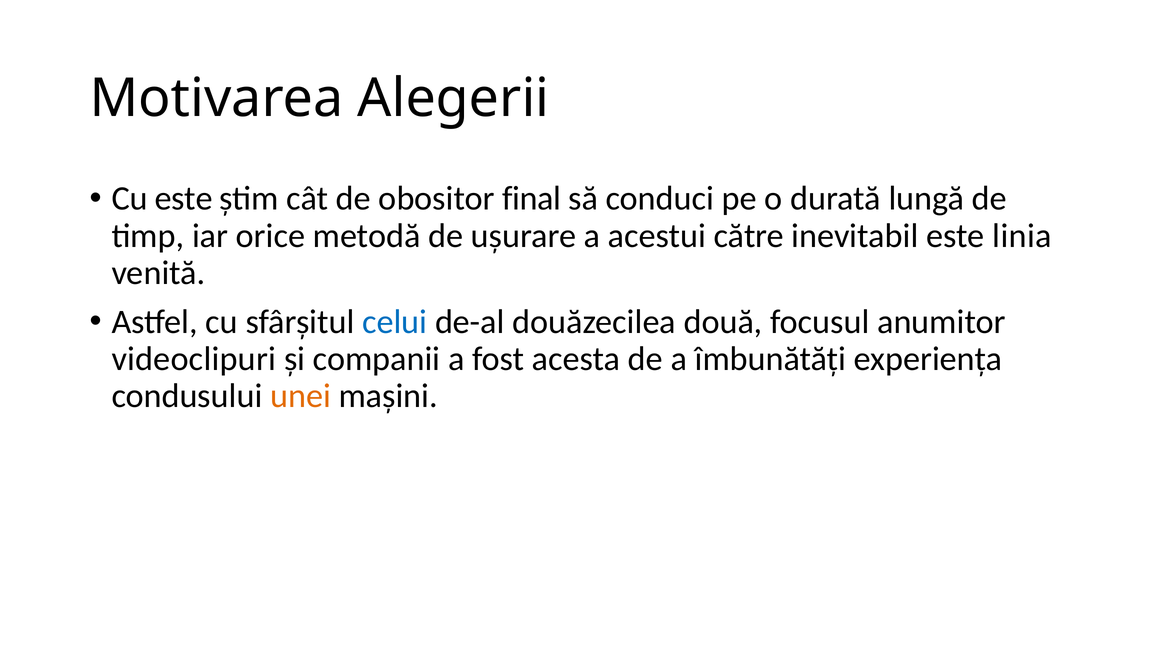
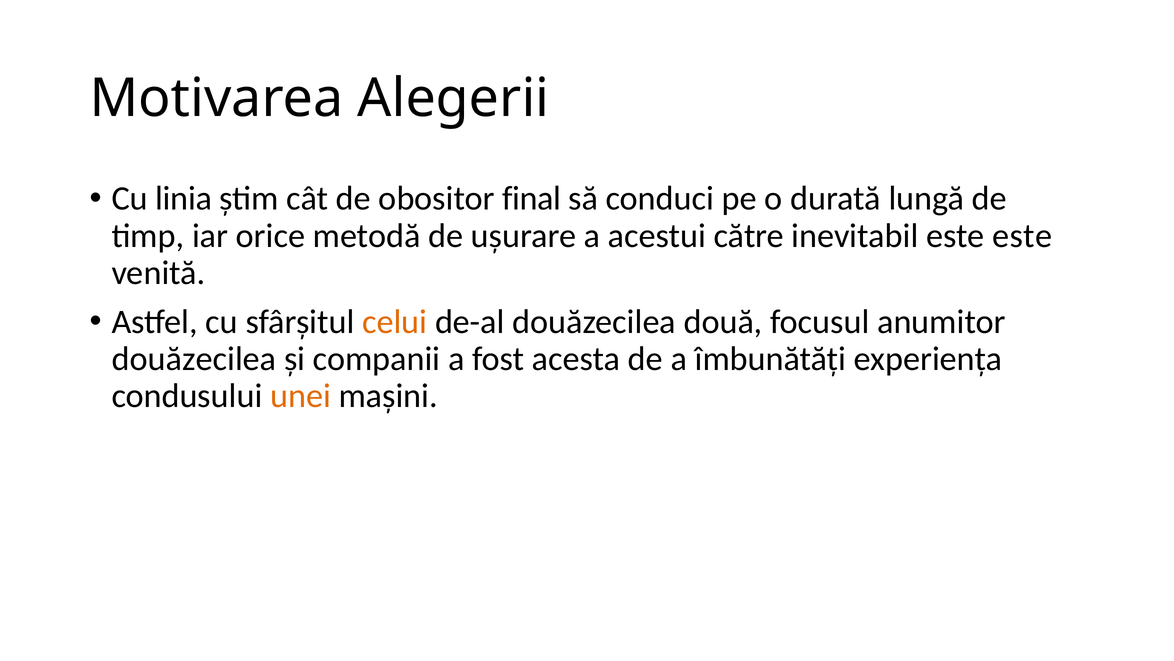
Cu este: este -> linia (184, 198)
este linia: linia -> este (1022, 235)
celui colour: blue -> orange (395, 322)
videoclipuri: videoclipuri -> douăzecilea (194, 359)
